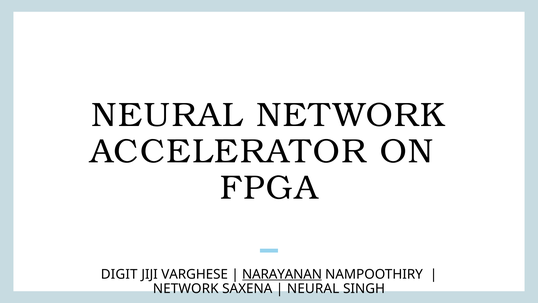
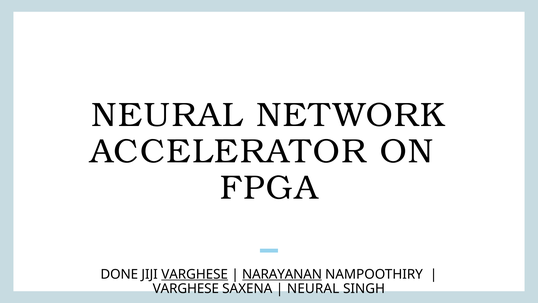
DIGIT: DIGIT -> DONE (119, 274)
VARGHESE underline: none -> present (195, 274)
NETWORK: NETWORK -> VARGHESE (186, 288)
